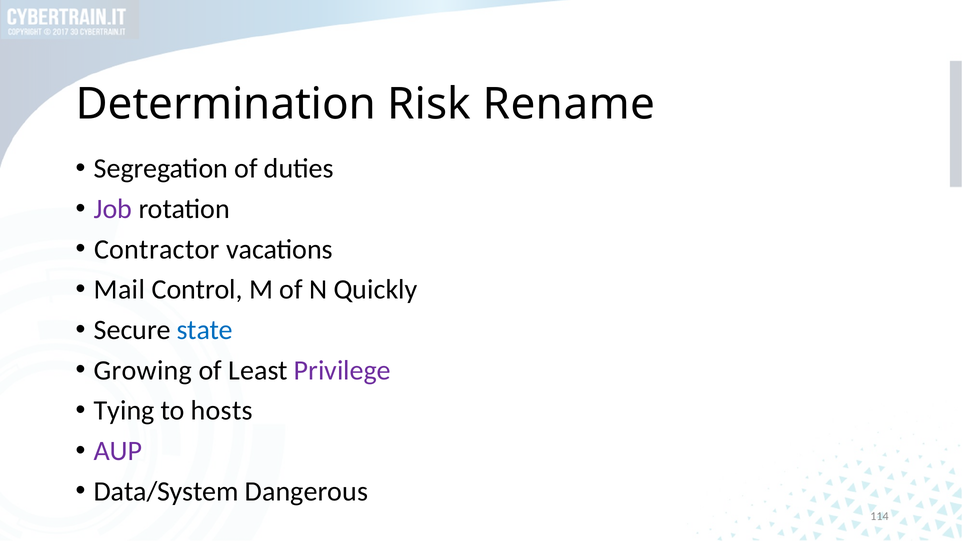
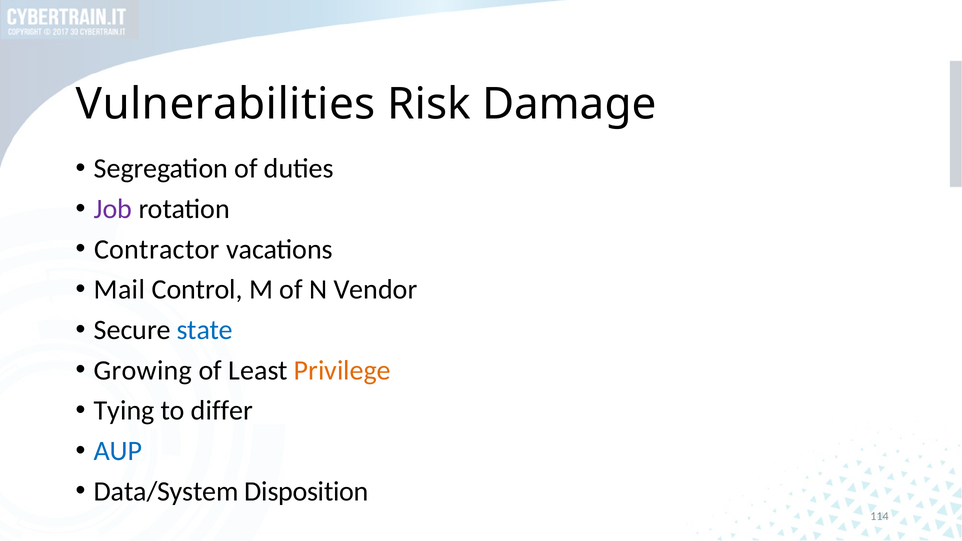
Determination: Determination -> Vulnerabilities (226, 104)
Rename: Rename -> Damage (569, 104)
Quickly: Quickly -> Vendor (375, 290)
Privilege colour: purple -> orange (342, 370)
hosts: hosts -> differ (222, 411)
AUP colour: purple -> blue (118, 451)
Dangerous: Dangerous -> Disposition (307, 491)
